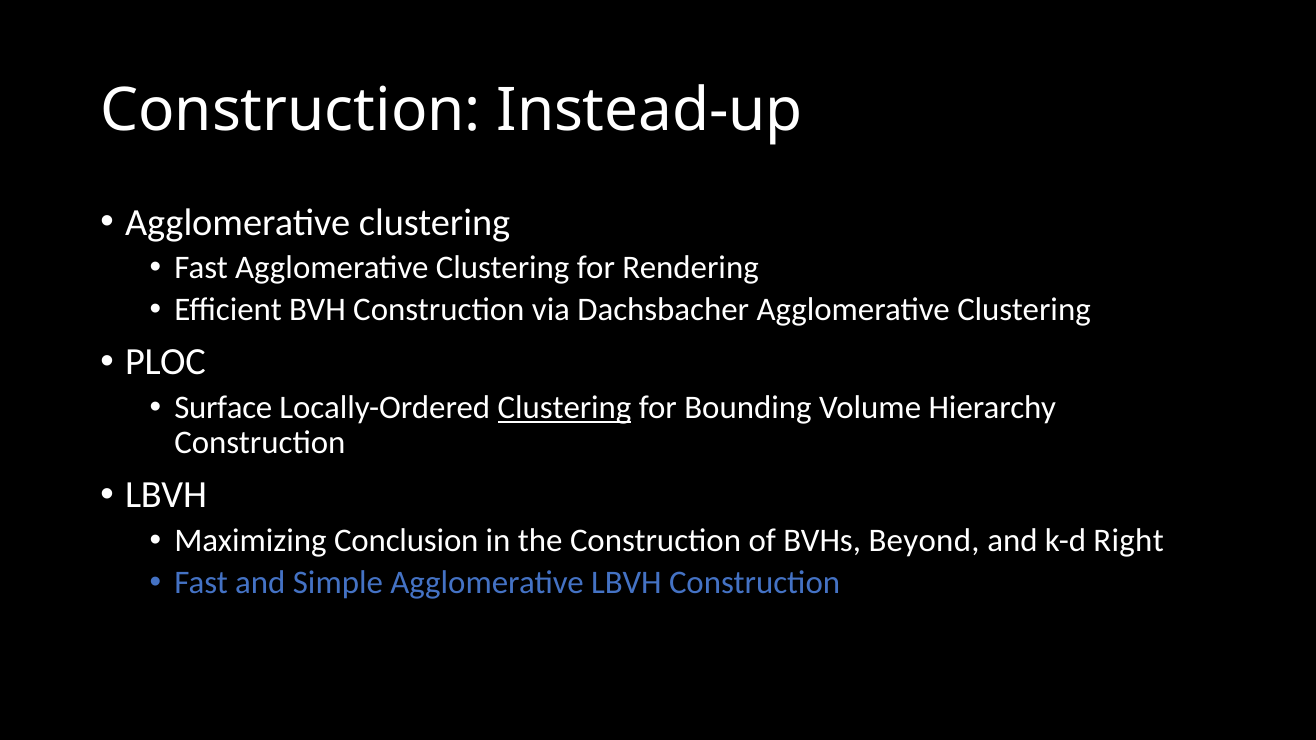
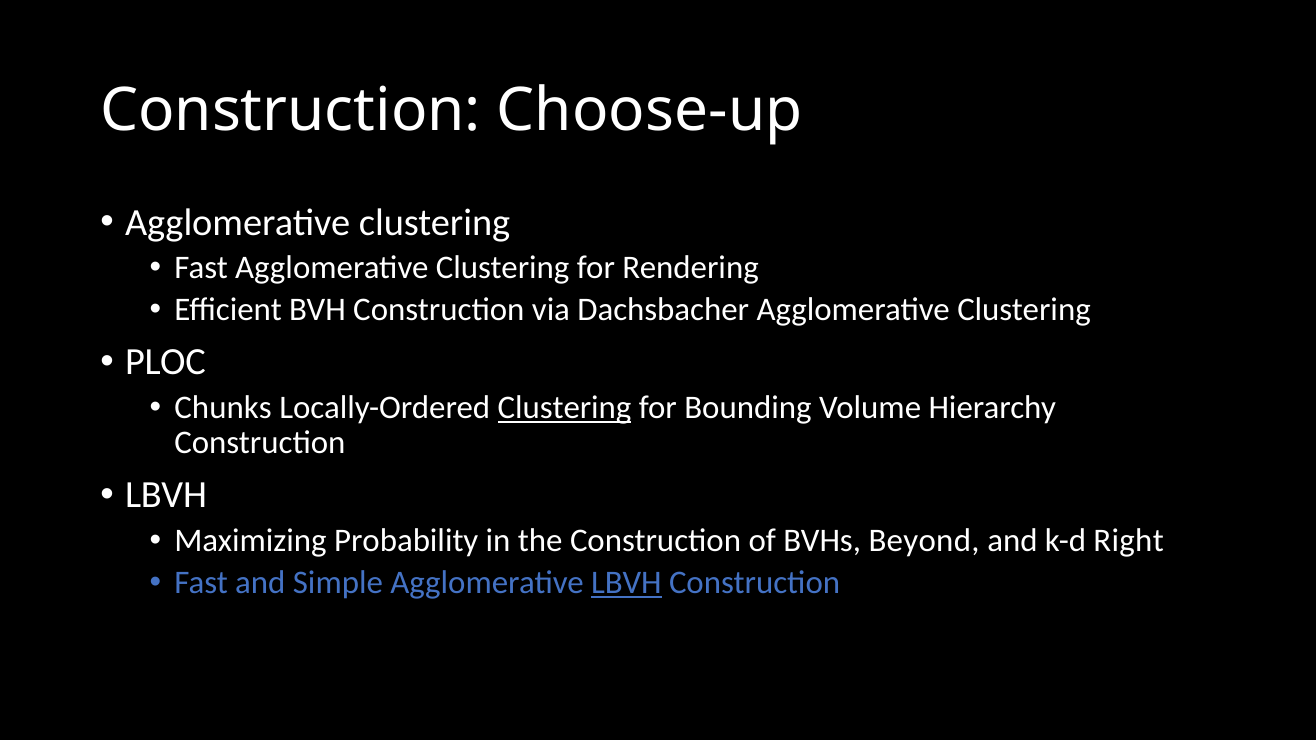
Instead-up: Instead-up -> Choose-up (650, 111)
Surface: Surface -> Chunks (223, 408)
Conclusion: Conclusion -> Probability (406, 541)
LBVH underline: none -> present (626, 583)
